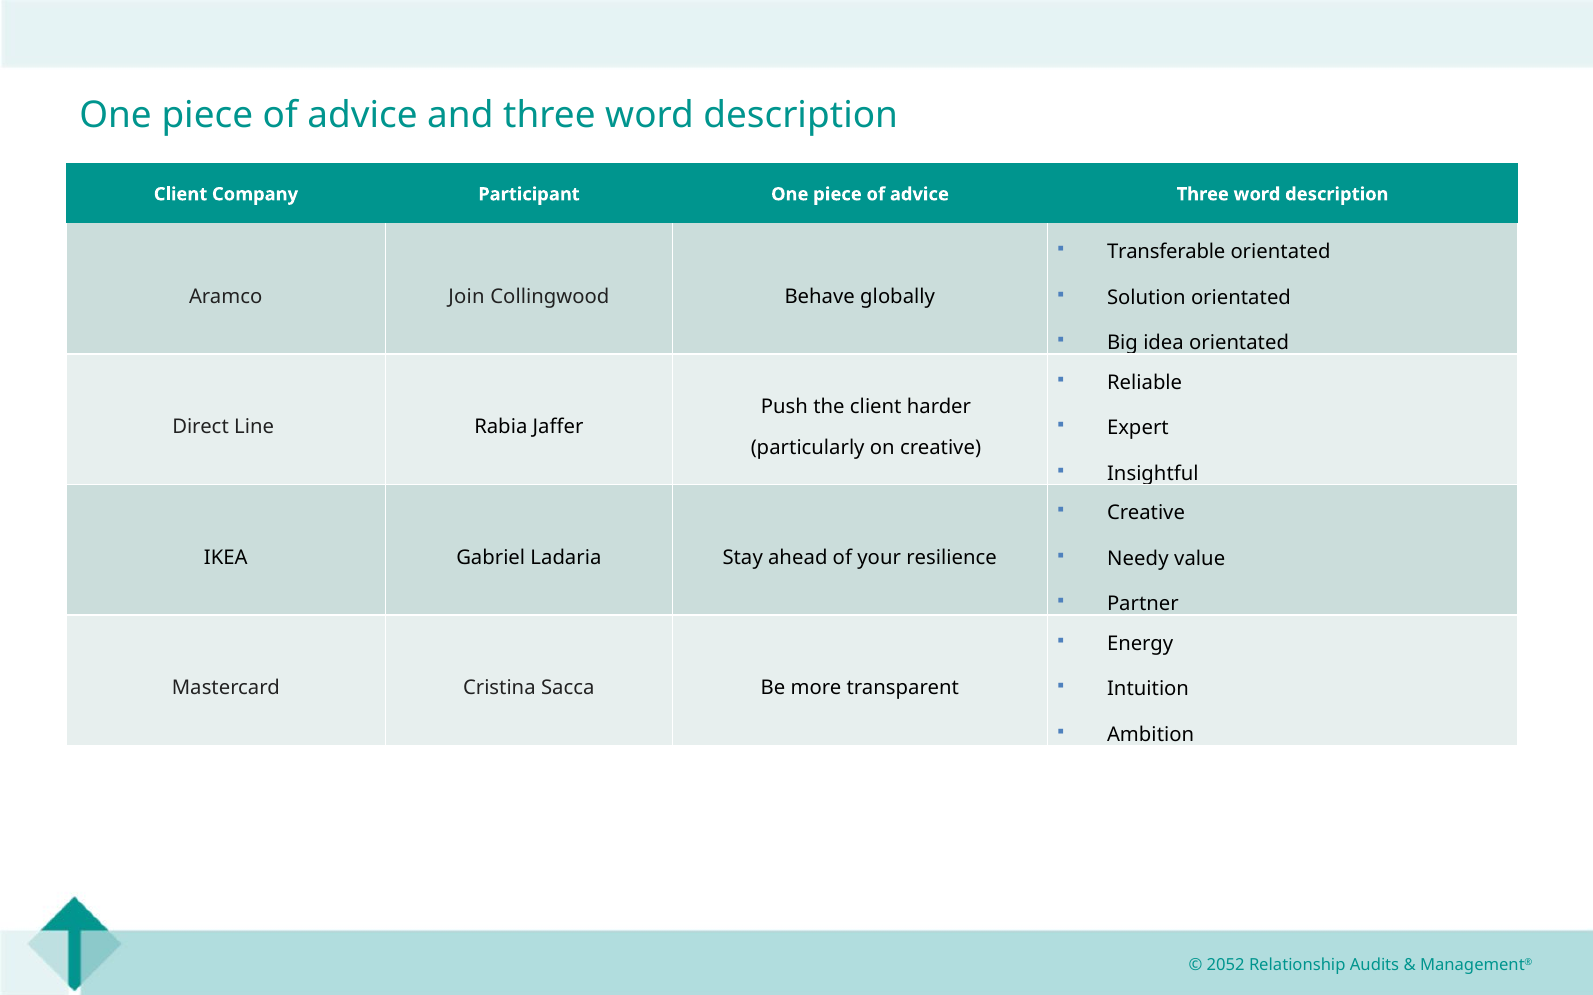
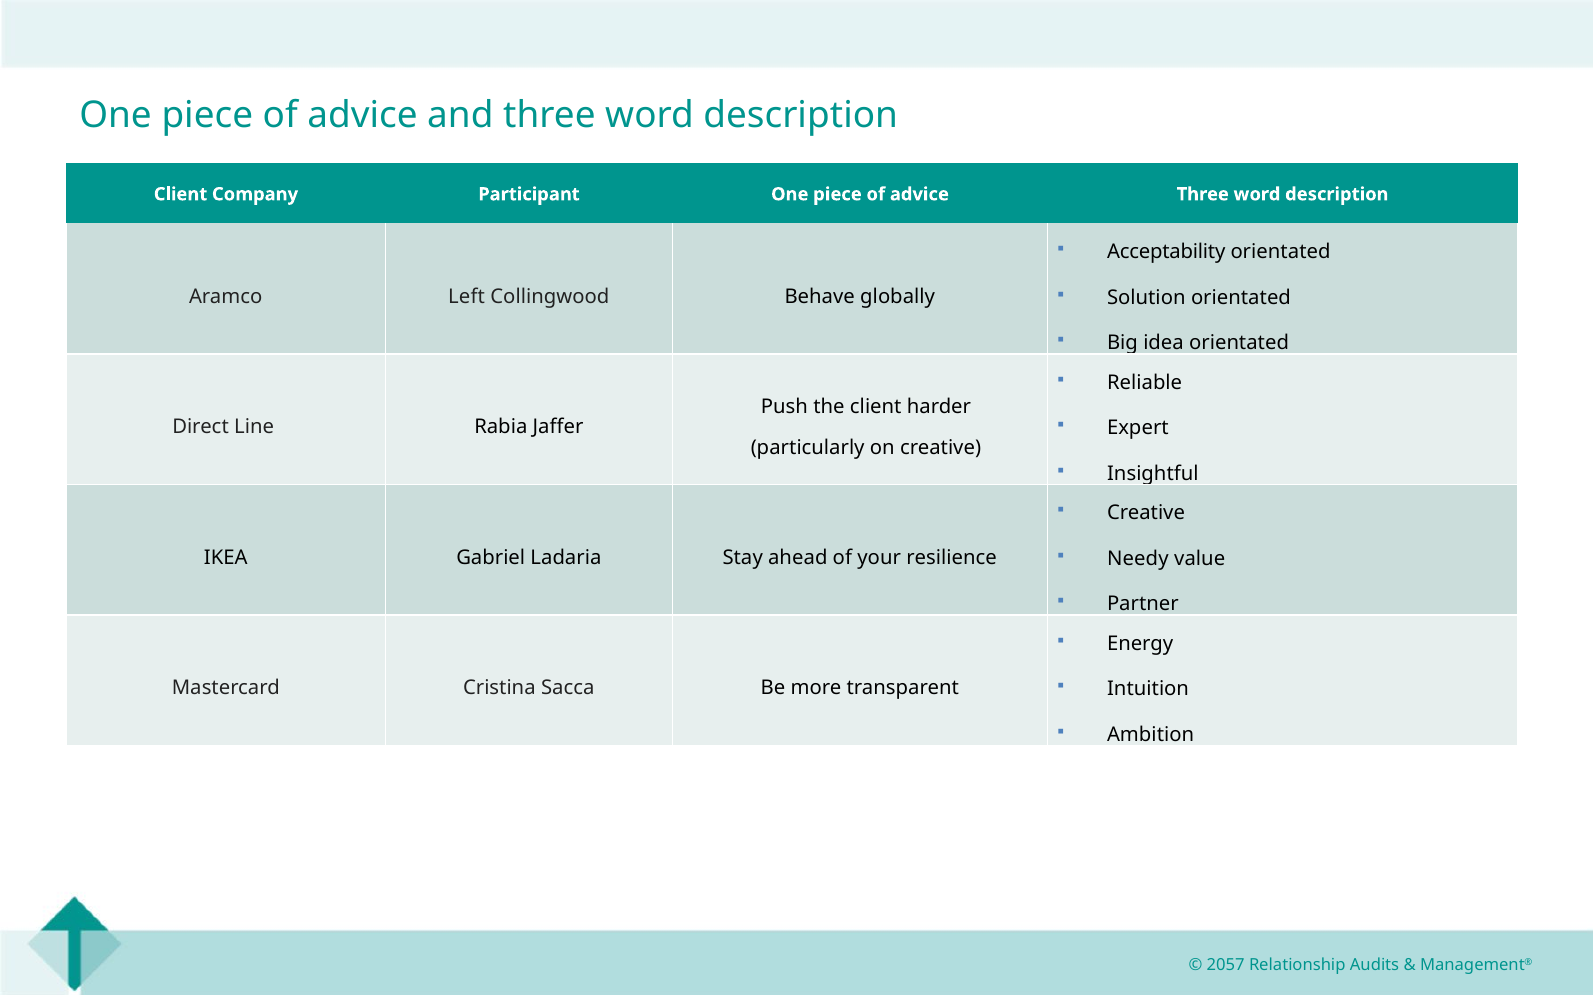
Transferable: Transferable -> Acceptability (1166, 252)
Join: Join -> Left (467, 297)
2052: 2052 -> 2057 (1226, 965)
